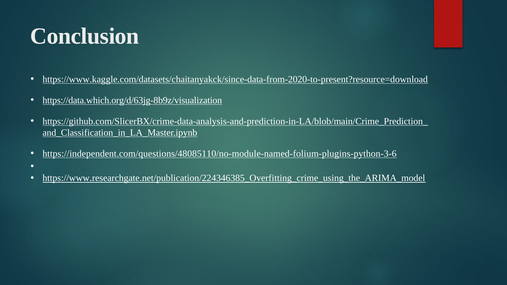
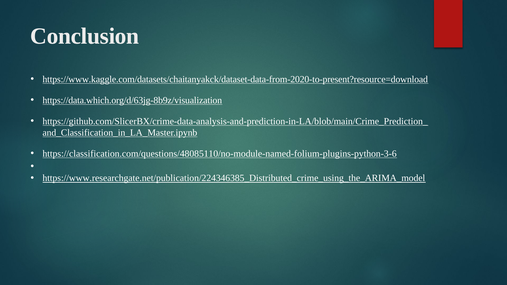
https://www.kaggle.com/datasets/chaitanyakck/since-data-from-2020-to-present?resource=download: https://www.kaggle.com/datasets/chaitanyakck/since-data-from-2020-to-present?resource=download -> https://www.kaggle.com/datasets/chaitanyakck/dataset-data-from-2020-to-present?resource=download (235, 79)
https://independent.com/questions/48085110/no-module-named-folium-plugins-python-3-6: https://independent.com/questions/48085110/no-module-named-folium-plugins-python-3-6 -> https://classification.com/questions/48085110/no-module-named-folium-plugins-python-3-6 (220, 154)
https://www.researchgate.net/publication/224346385_Overfitting_crime_using_the_ARIMA_model: https://www.researchgate.net/publication/224346385_Overfitting_crime_using_the_ARIMA_model -> https://www.researchgate.net/publication/224346385_Distributed_crime_using_the_ARIMA_model (234, 178)
